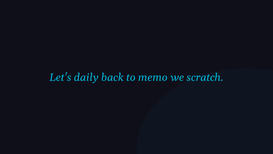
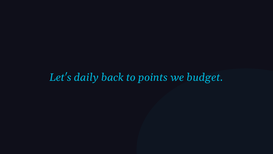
memo: memo -> points (153, 77)
scratch: scratch -> budget (205, 77)
